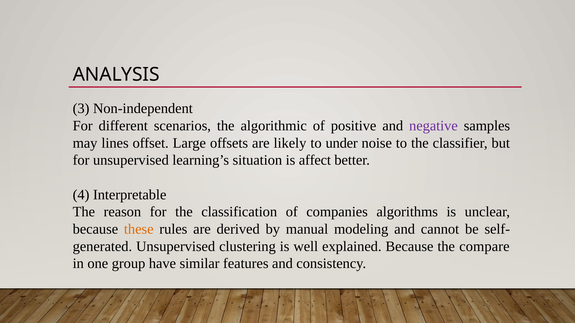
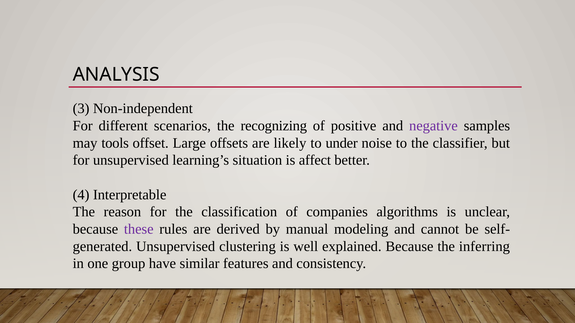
algorithmic: algorithmic -> recognizing (274, 126)
lines: lines -> tools (115, 143)
these colour: orange -> purple (139, 229)
compare: compare -> inferring (484, 247)
